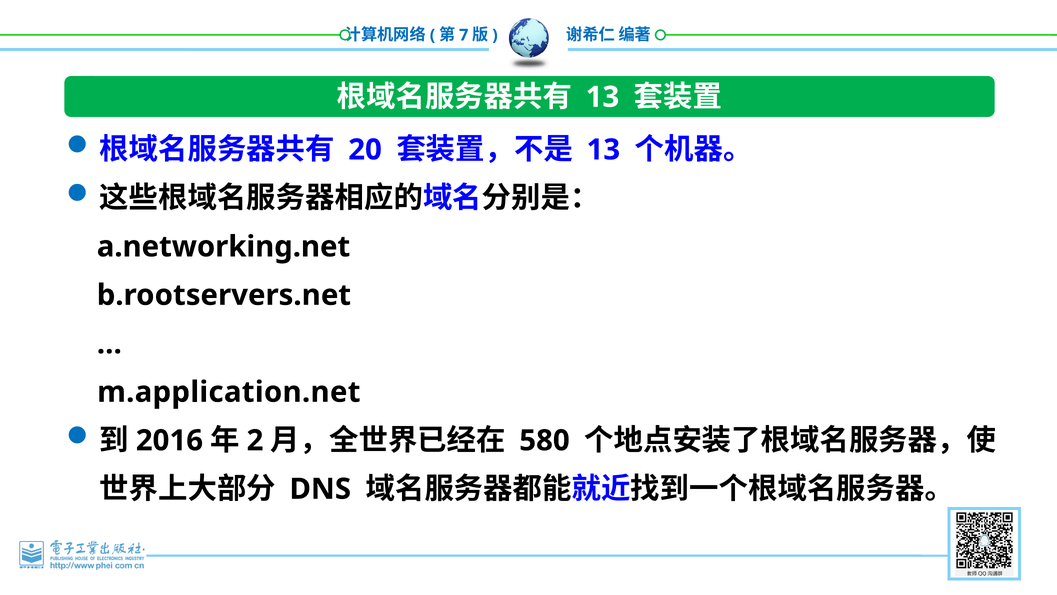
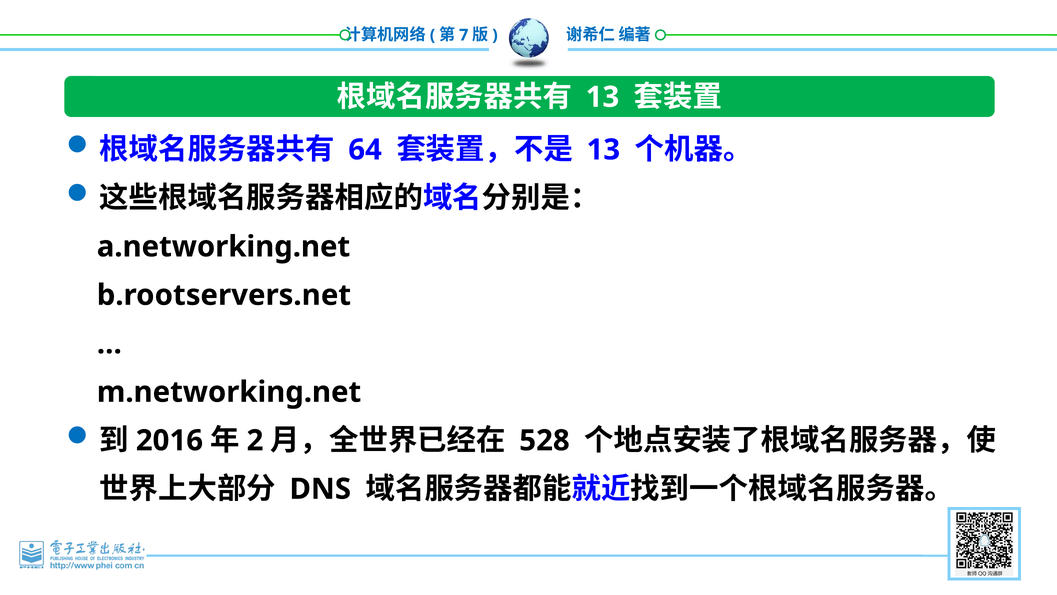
20: 20 -> 64 (365, 150)
m.application.net: m.application.net -> m.networking.net (229, 392)
580: 580 -> 528 (544, 440)
